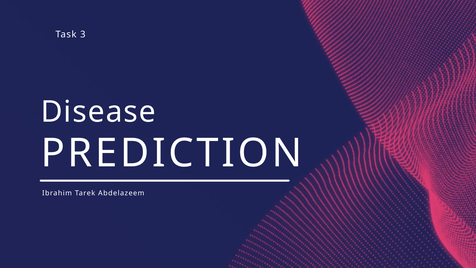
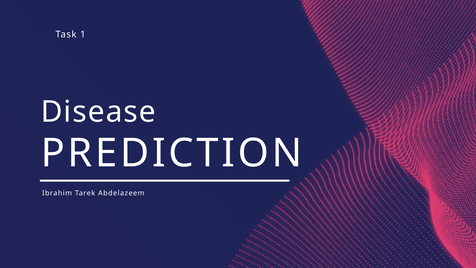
3: 3 -> 1 (83, 35)
